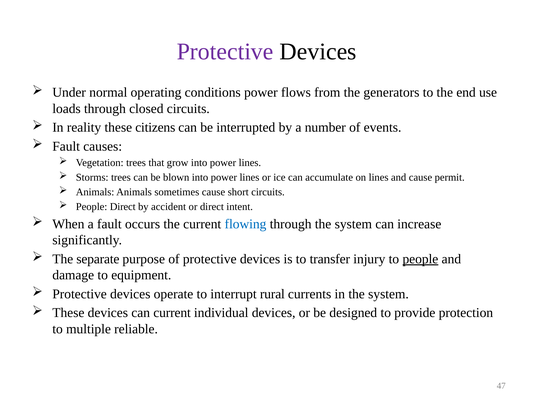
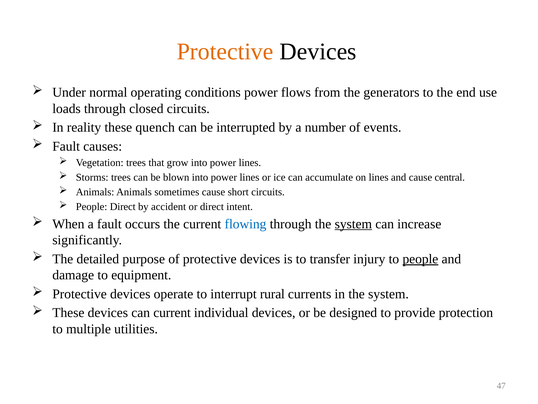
Protective colour: purple -> orange (225, 51)
citizens: citizens -> quench (155, 127)
permit: permit -> central (450, 177)
system underline: none -> present (353, 224)
separate: separate -> detailed (98, 259)
reliable: reliable -> utilities (136, 329)
